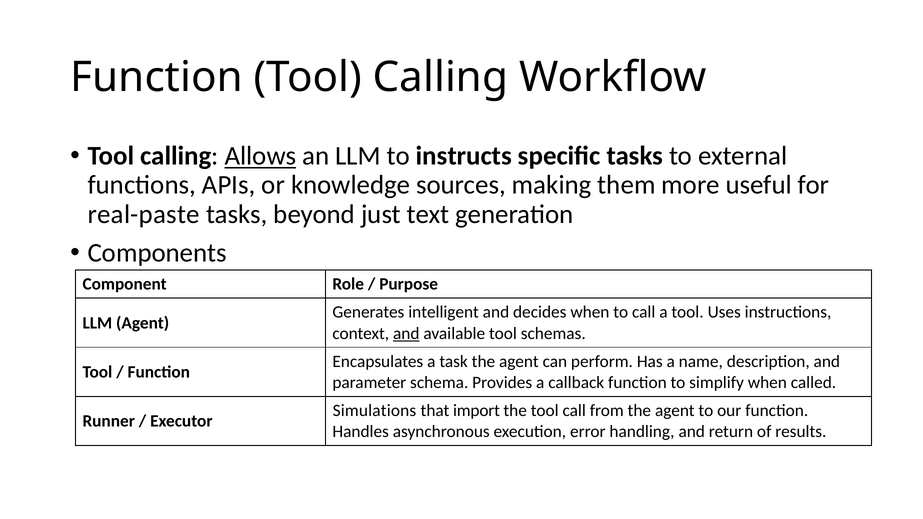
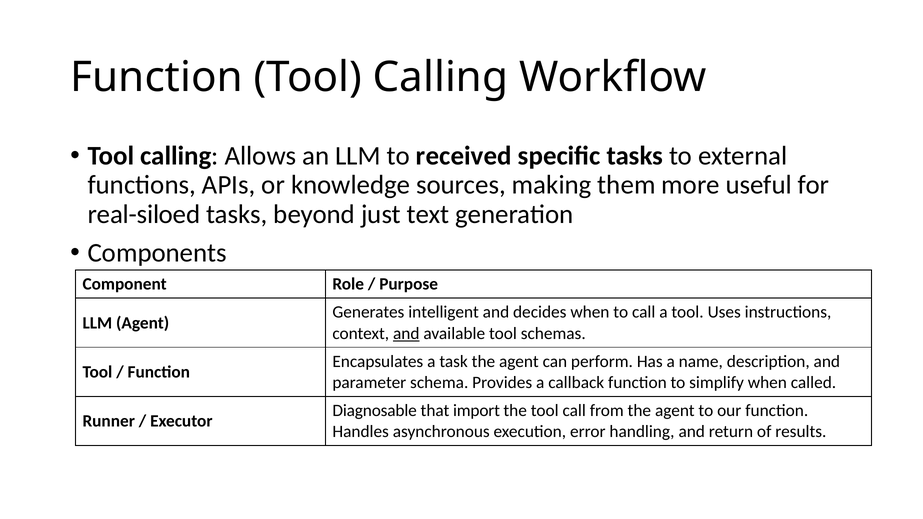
Allows underline: present -> none (260, 156)
instructs: instructs -> received (464, 156)
real-paste: real-paste -> real-siloed (144, 214)
Simulations: Simulations -> Diagnosable (375, 411)
